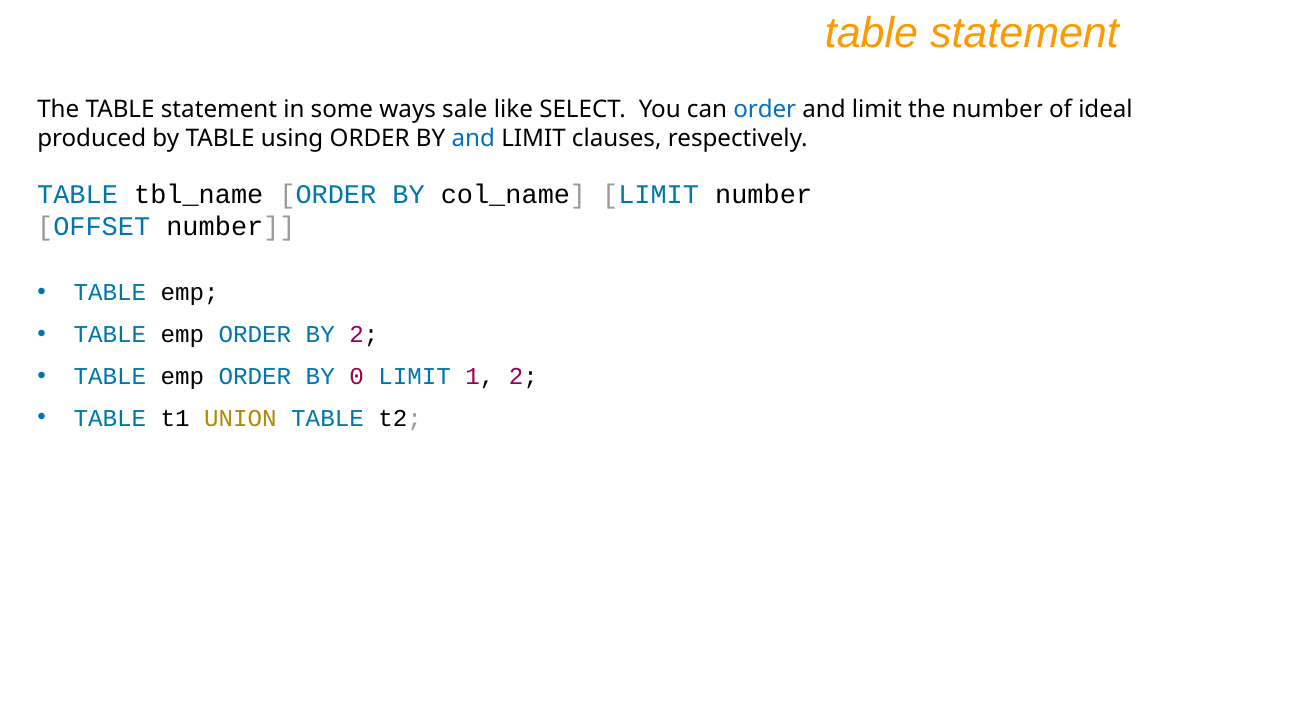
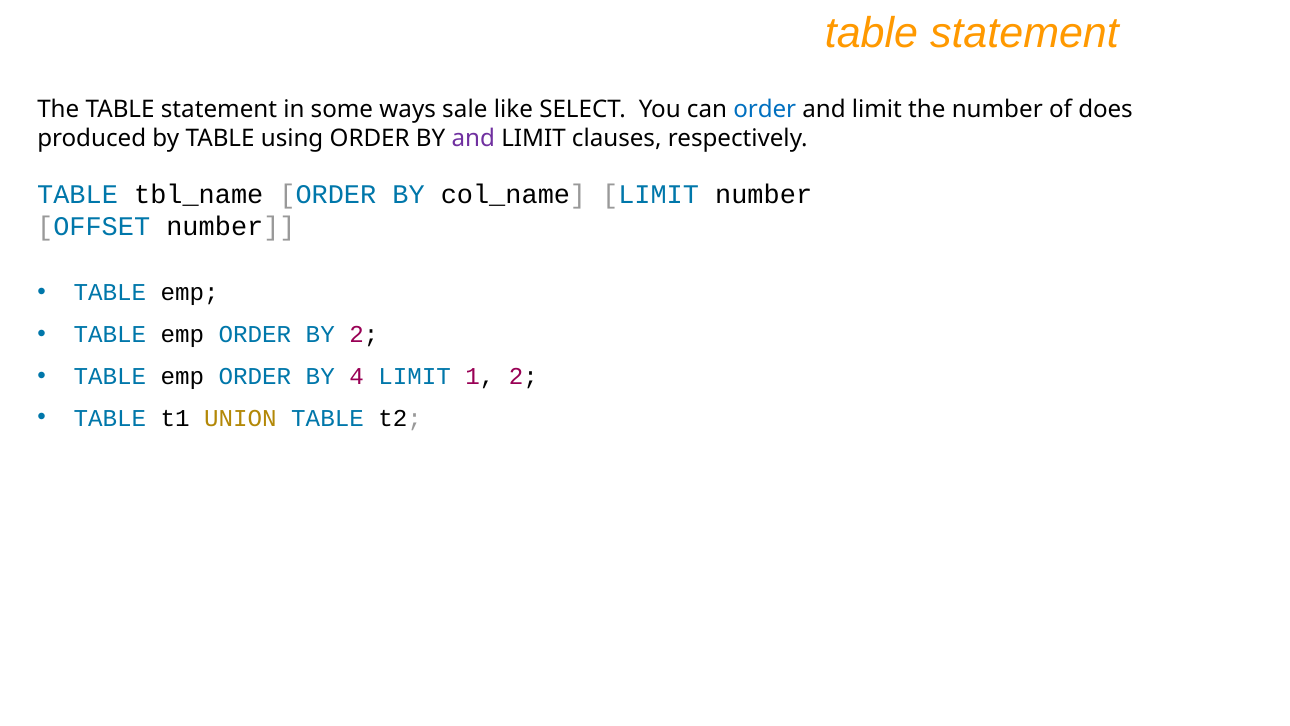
ideal: ideal -> does (1105, 110)
and colour: blue -> purple (473, 139)
0: 0 -> 4 (357, 376)
